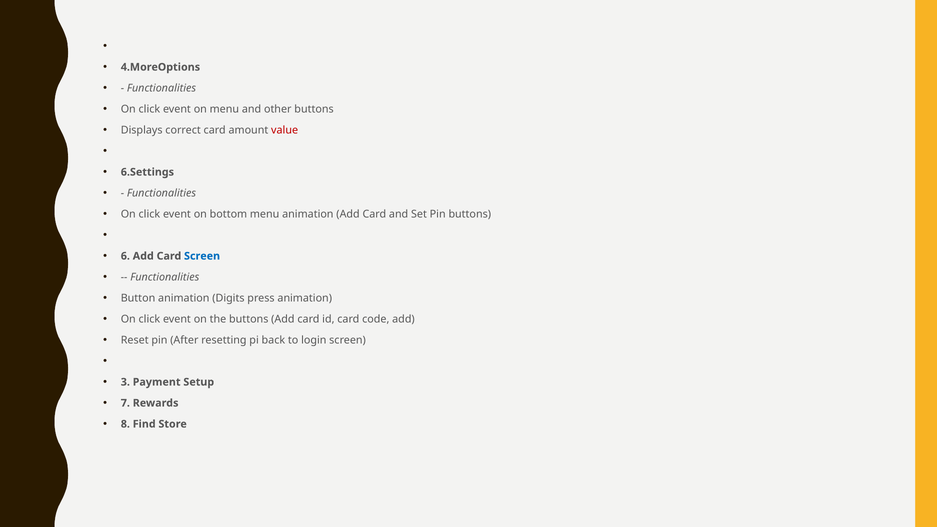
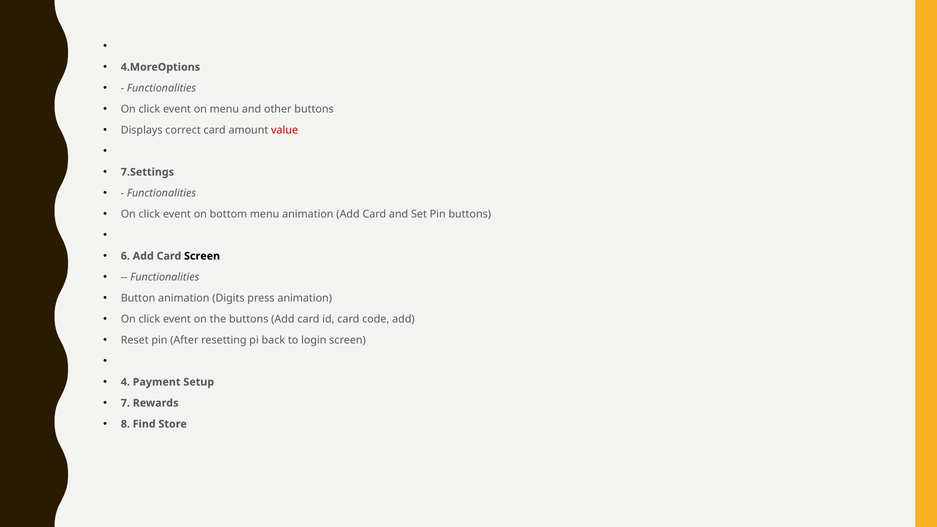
6.Settings: 6.Settings -> 7.Settings (147, 172)
Screen colour: blue -> black (202, 256)
3: 3 -> 4 (125, 382)
